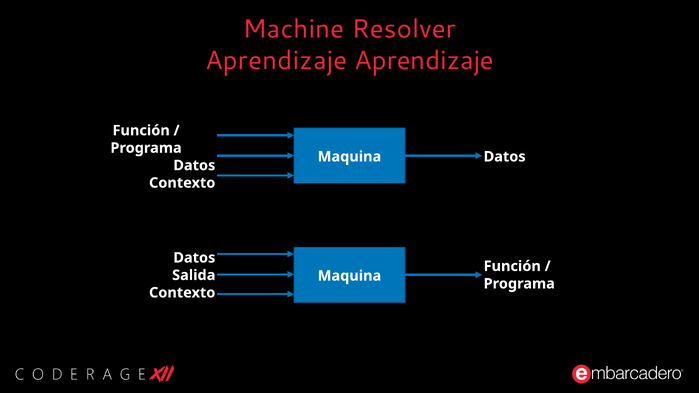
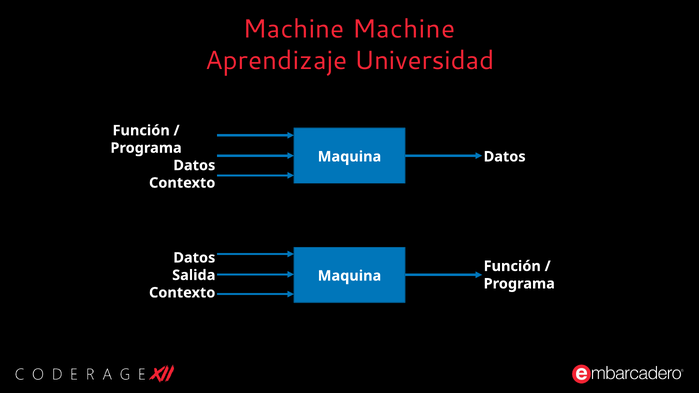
Machine Resolver: Resolver -> Machine (404, 29)
Aprendizaje Aprendizaje: Aprendizaje -> Universidad (424, 61)
